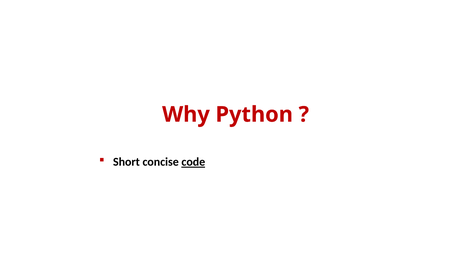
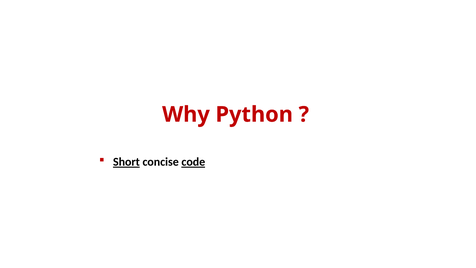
Short underline: none -> present (126, 162)
